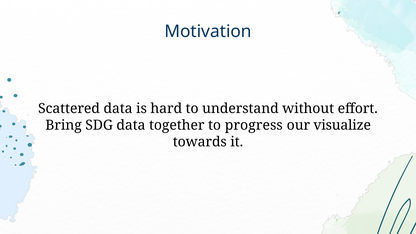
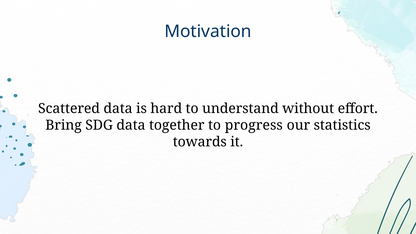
visualize: visualize -> statistics (342, 125)
